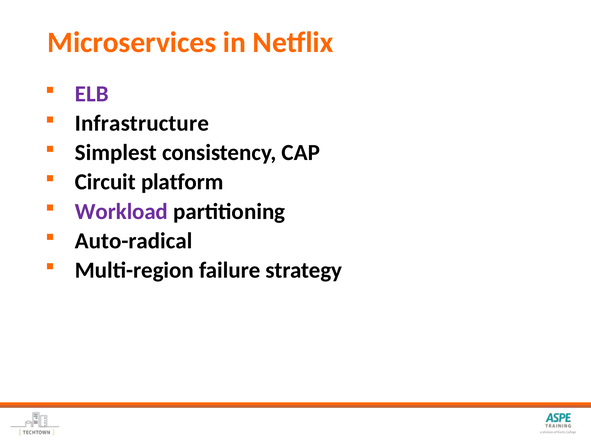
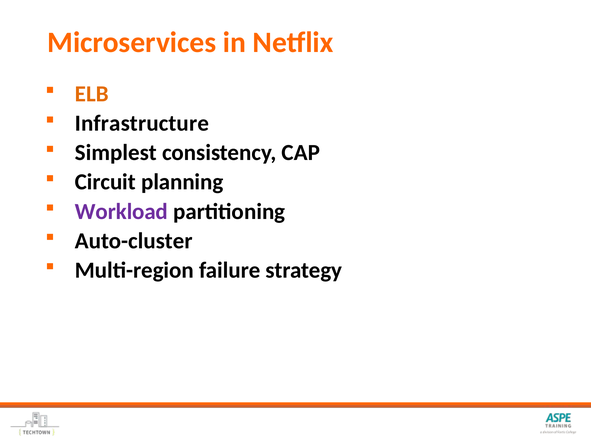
ELB colour: purple -> orange (92, 94)
platform: platform -> planning (182, 182)
Auto-radical: Auto-radical -> Auto-cluster (134, 241)
